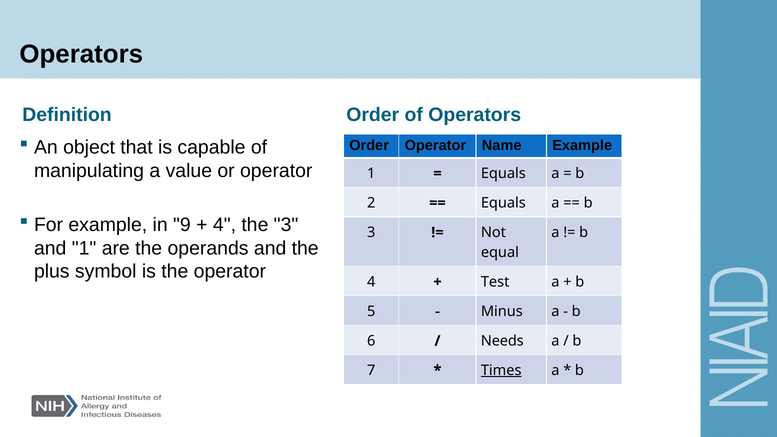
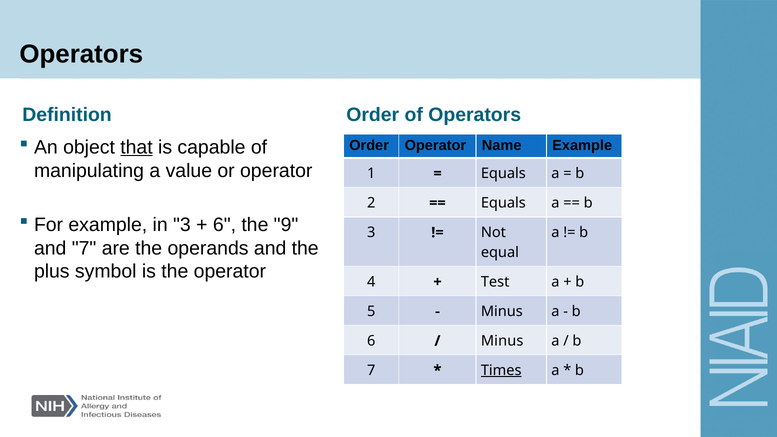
that underline: none -> present (136, 147)
in 9: 9 -> 3 (182, 225)
4: 4 -> 6 (225, 225)
the 3: 3 -> 9 (286, 225)
and 1: 1 -> 7 (84, 248)
Needs: Needs -> Minus (502, 341)
